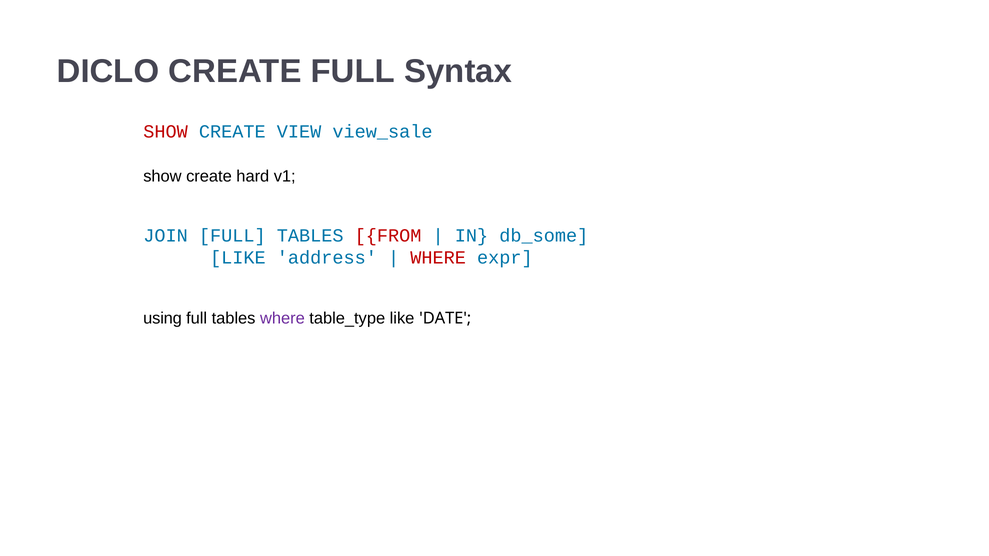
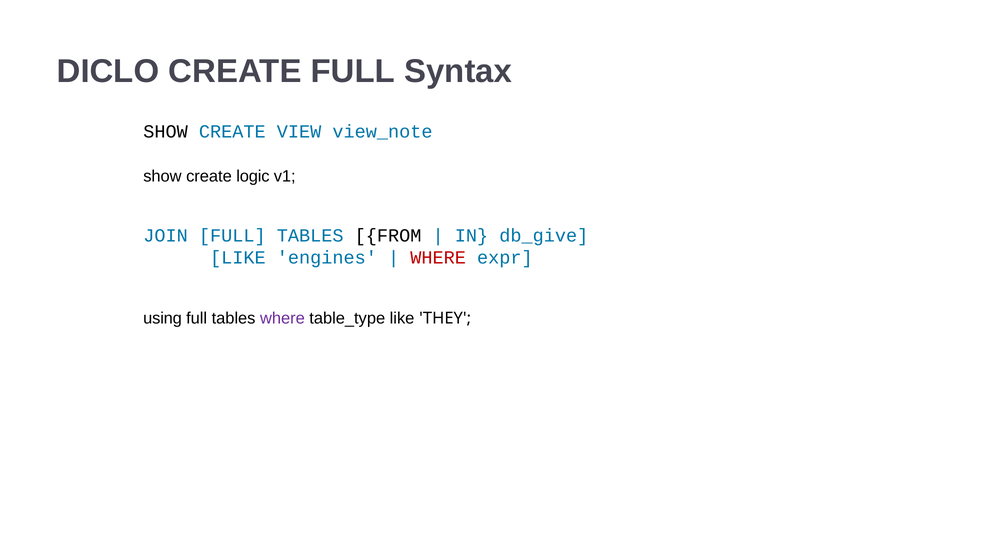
SHOW colour: red -> black (166, 132)
view_sale: view_sale -> view_note (382, 132)
hard: hard -> logic (253, 176)
FROM colour: red -> black (388, 236)
db_some: db_some -> db_give (544, 236)
address: address -> engines (327, 258)
DATE: DATE -> THEY (445, 318)
